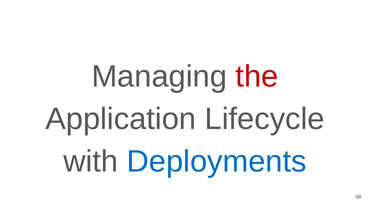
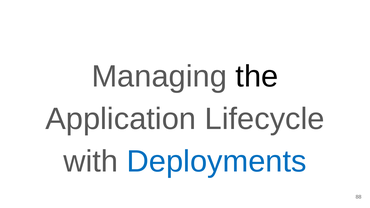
the colour: red -> black (257, 77)
